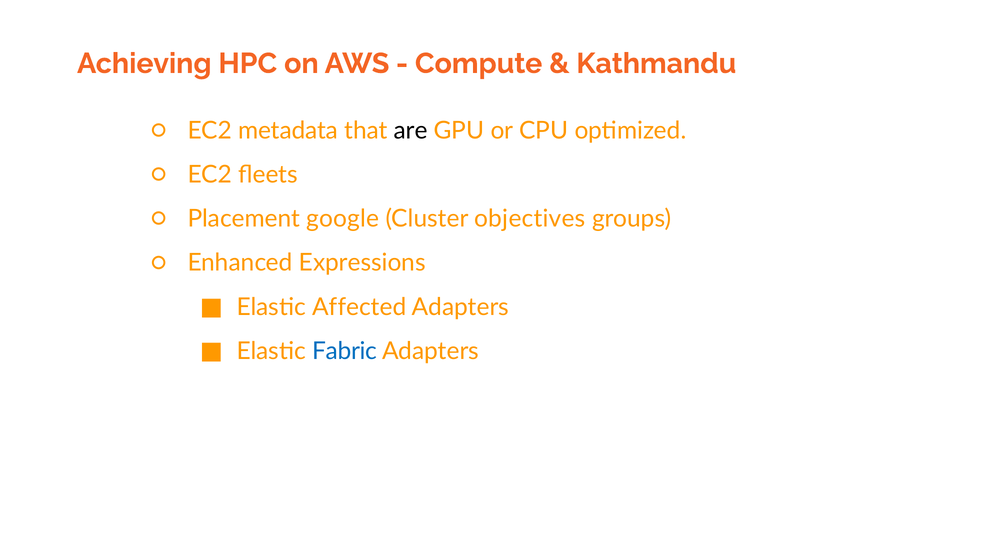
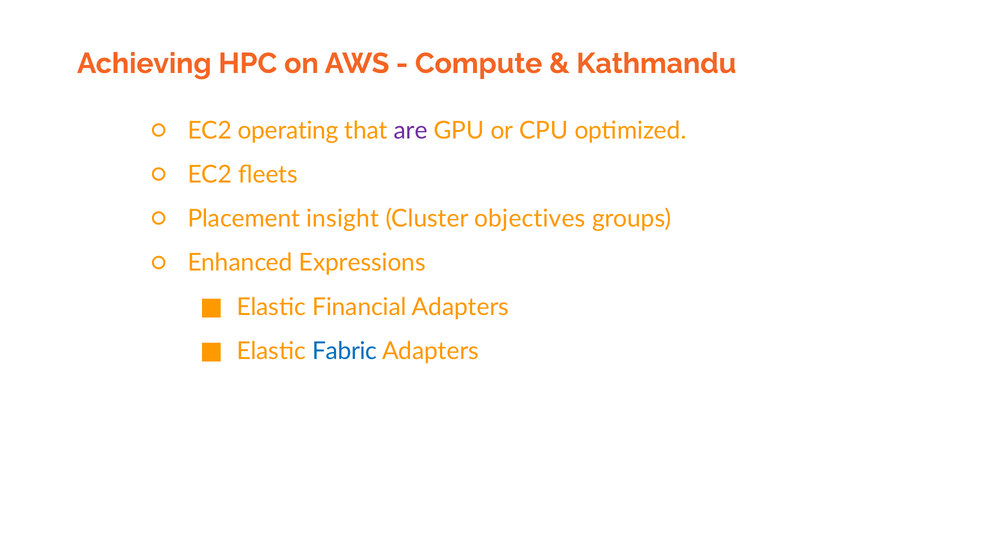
metadata: metadata -> operating (288, 130)
are colour: black -> purple (411, 130)
google: google -> insight (343, 219)
Affected: Affected -> Financial (359, 307)
